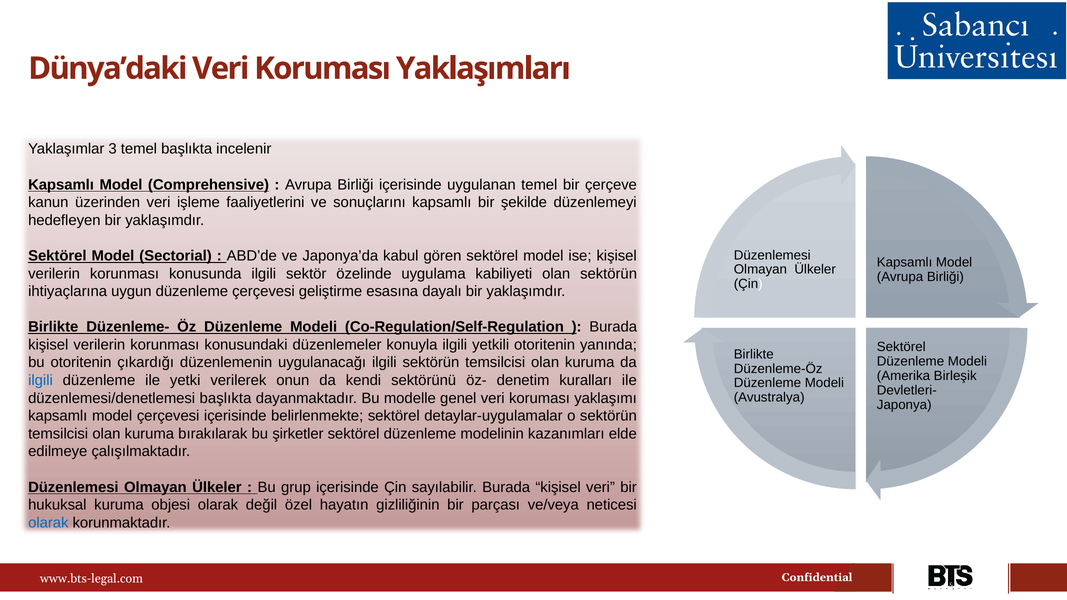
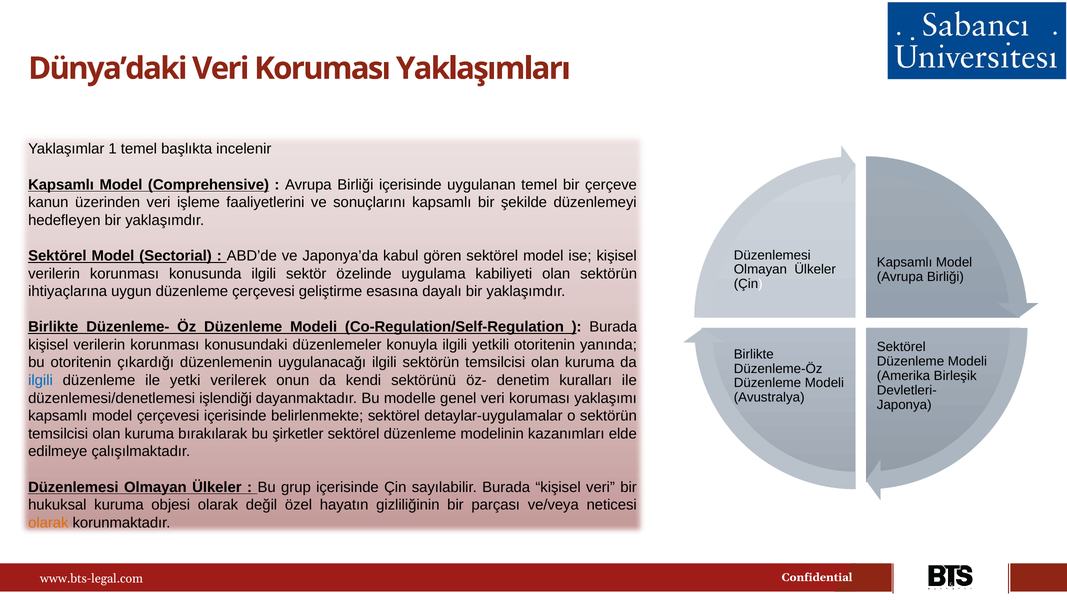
3: 3 -> 1 (113, 149)
düzenlemesi/denetlemesi başlıkta: başlıkta -> işlendiği (226, 398)
olarak colour: blue -> orange (48, 523)
